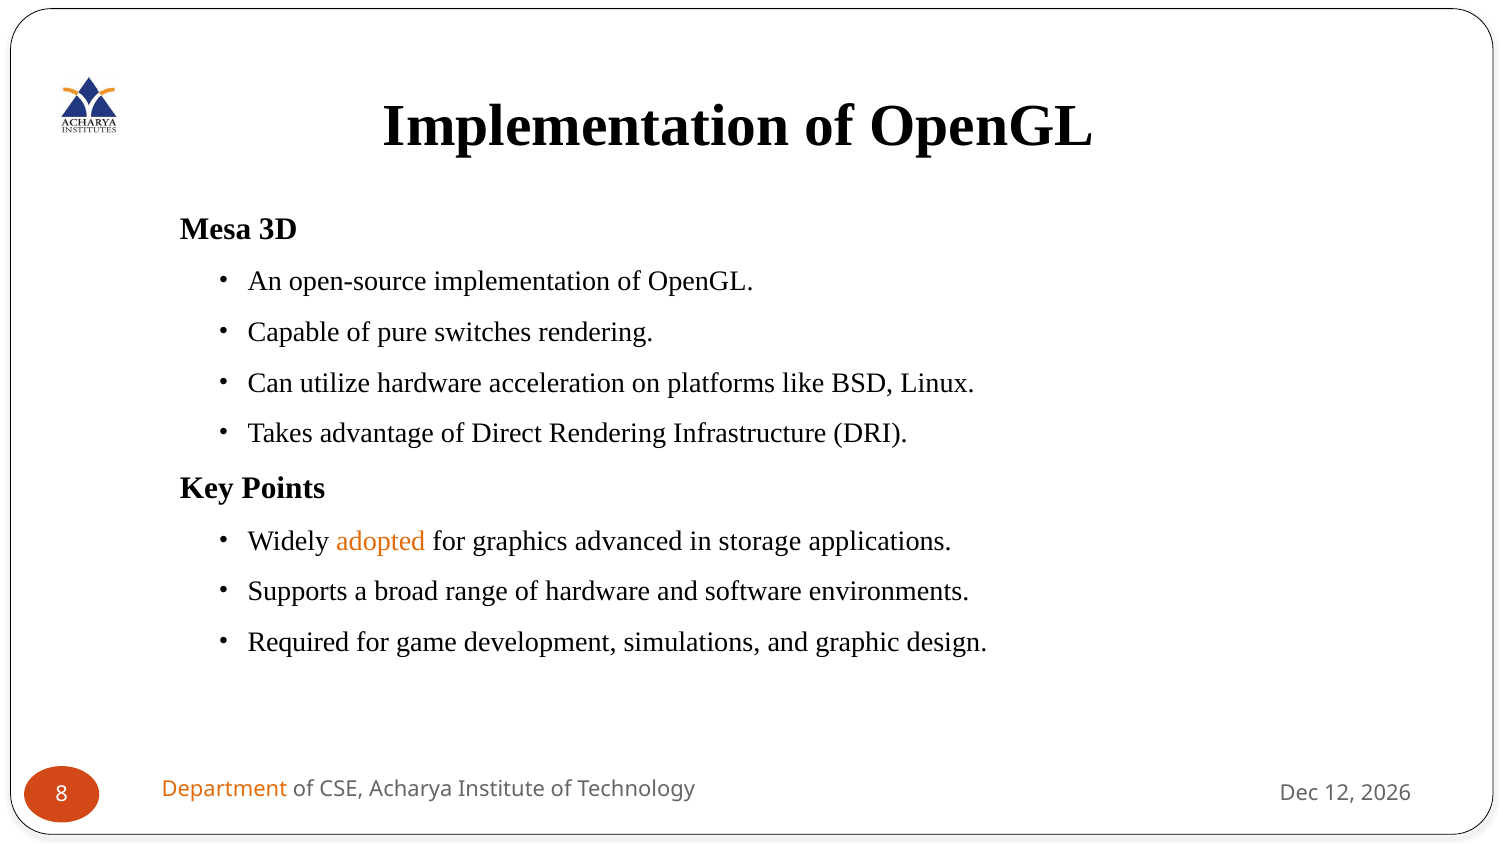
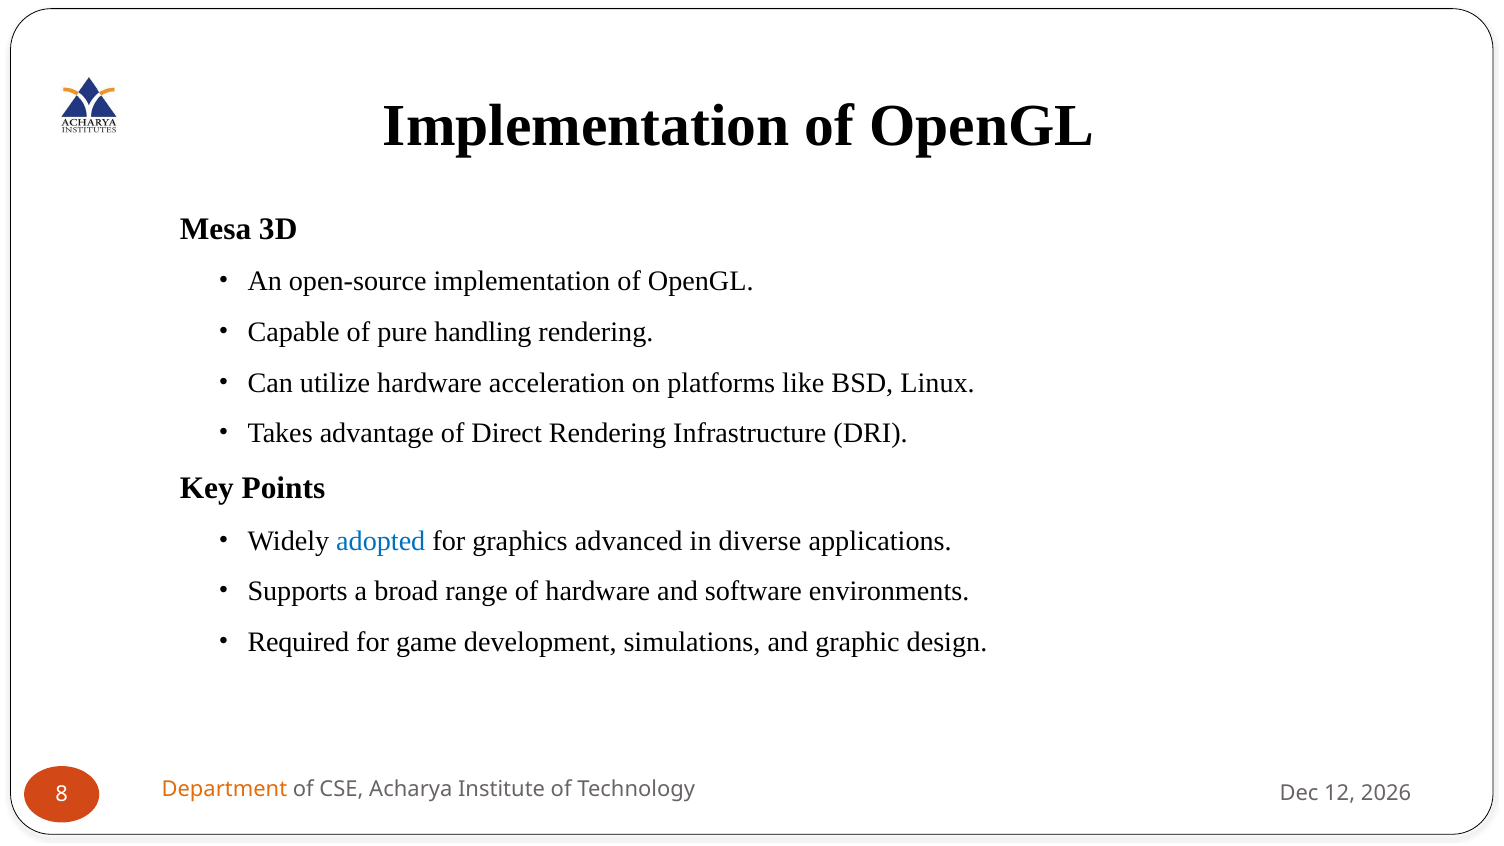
switches: switches -> handling (483, 332)
adopted colour: orange -> blue (381, 541)
storage: storage -> diverse (760, 541)
